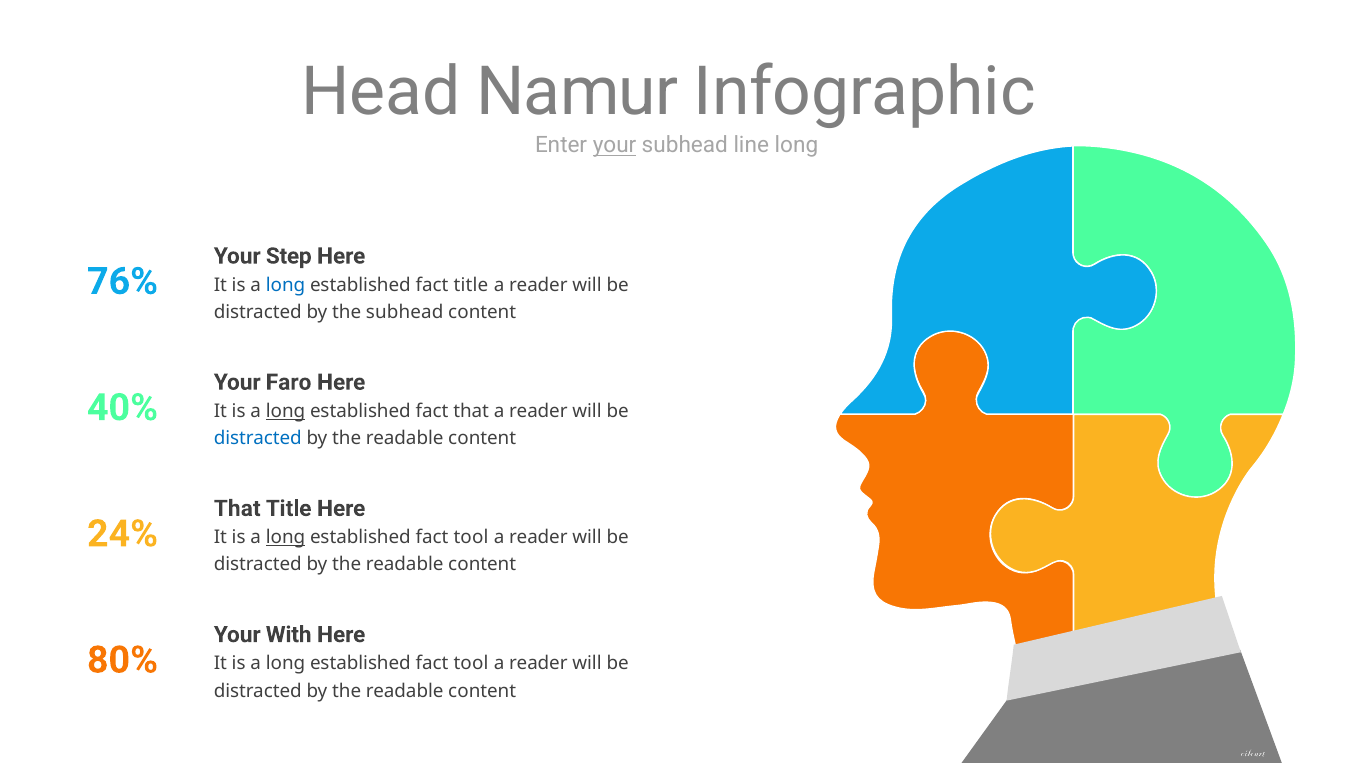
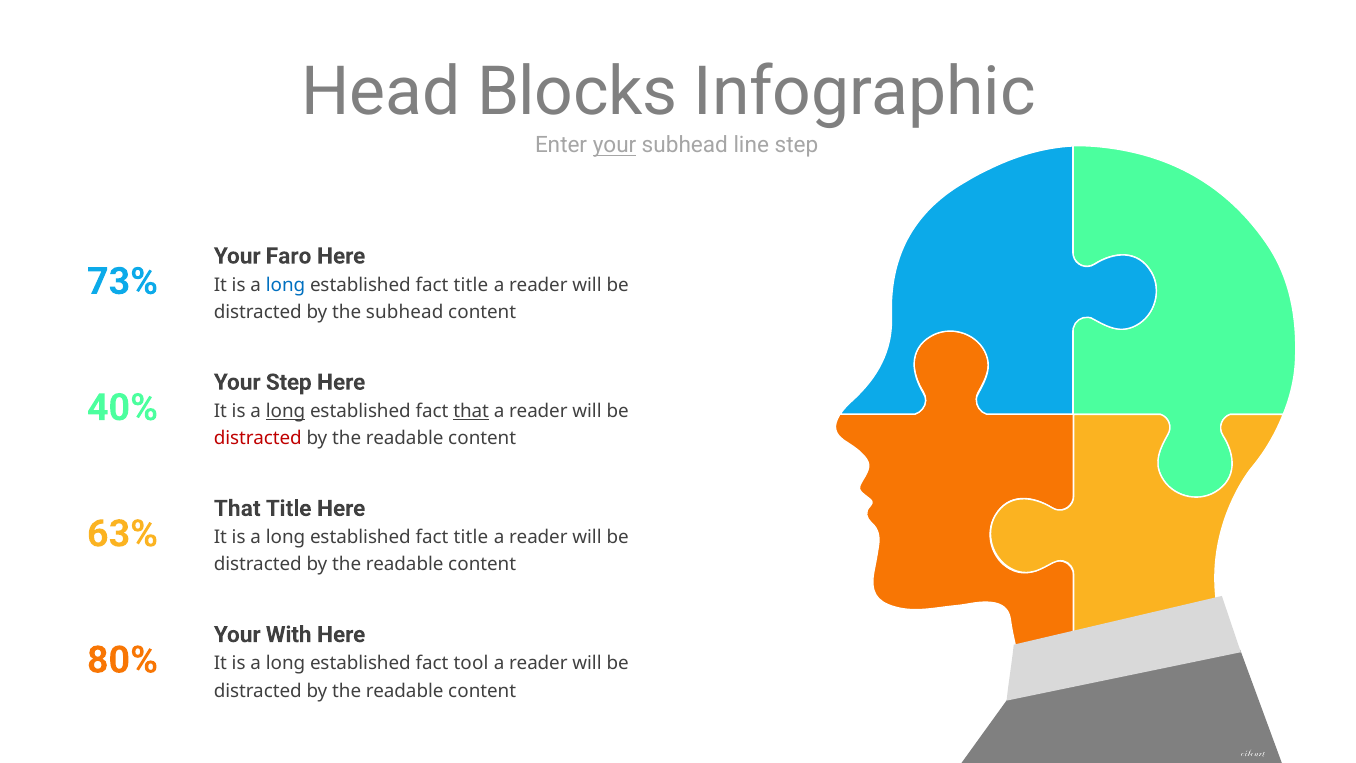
Namur: Namur -> Blocks (577, 92)
line long: long -> step (796, 145)
Step: Step -> Faro (289, 256)
76%: 76% -> 73% (123, 281)
Your Faro: Faro -> Step (289, 382)
that underline: none -> present (471, 411)
distracted colour: blue -> red (258, 438)
24%: 24% -> 63% (123, 534)
long underline: present -> none (286, 537)
tool: tool -> title (471, 537)
